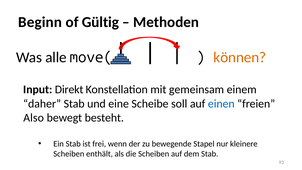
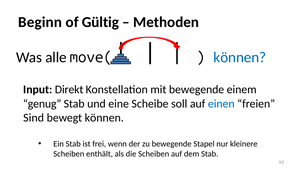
können colour: orange -> blue (240, 57)
mit gemeinsam: gemeinsam -> bewegende (197, 90)
daher: daher -> genug (42, 104)
Also: Also -> Sind (34, 118)
bewegt besteht: besteht -> können (104, 118)
